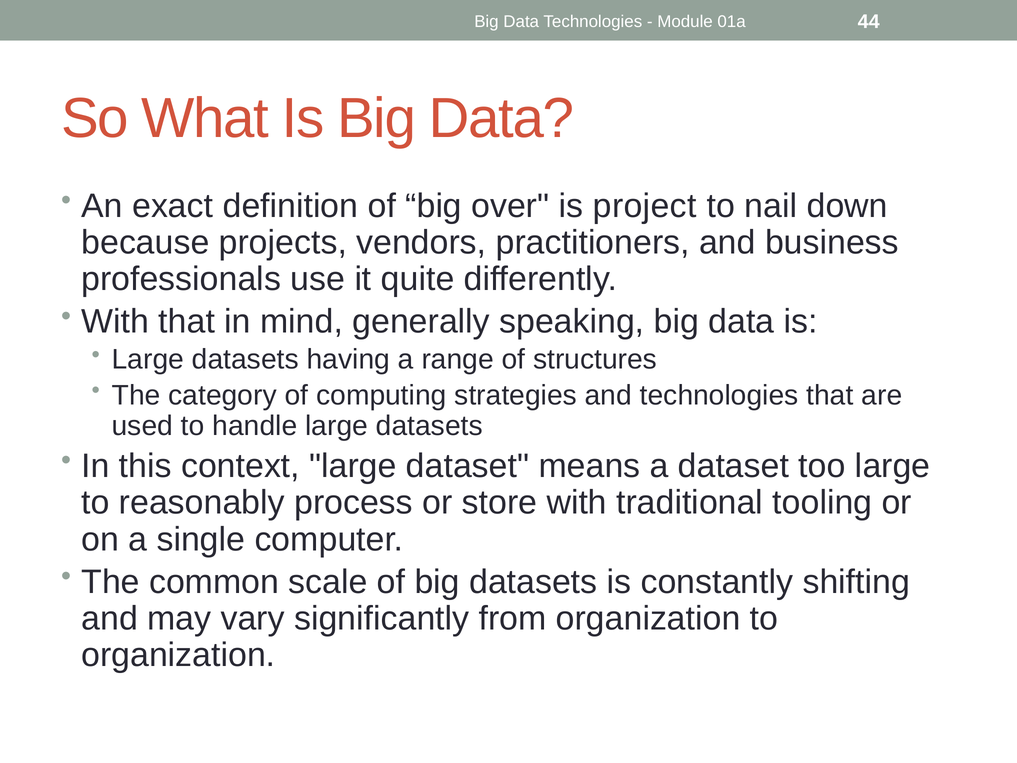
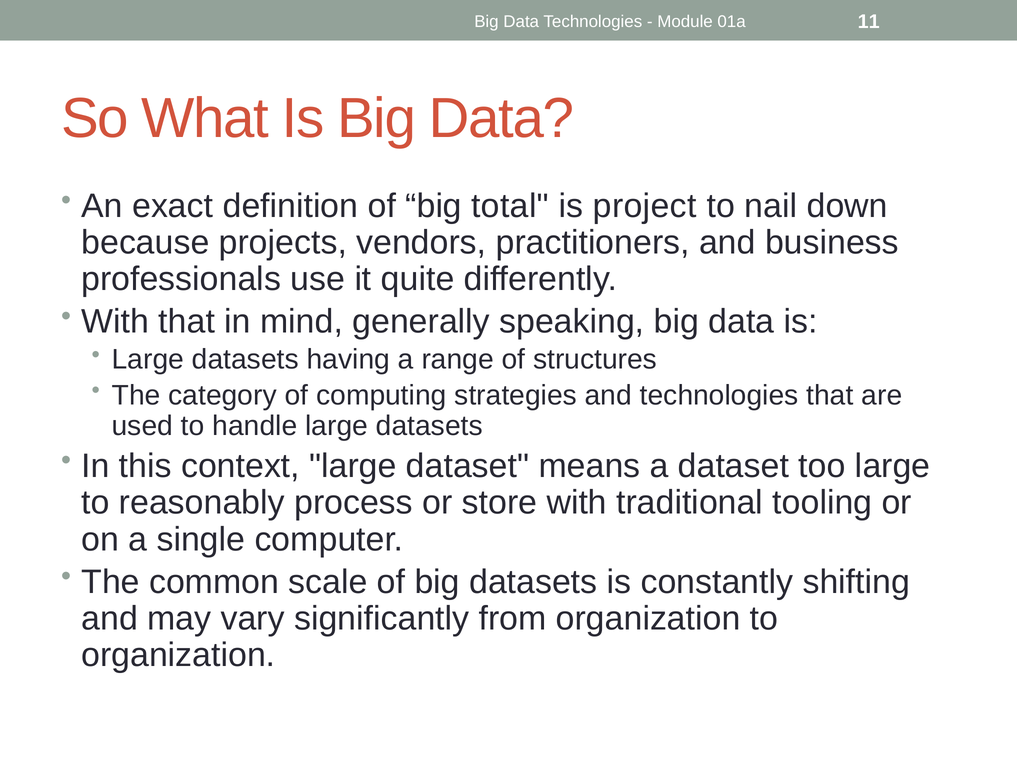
44: 44 -> 11 (869, 22)
over: over -> total (510, 206)
